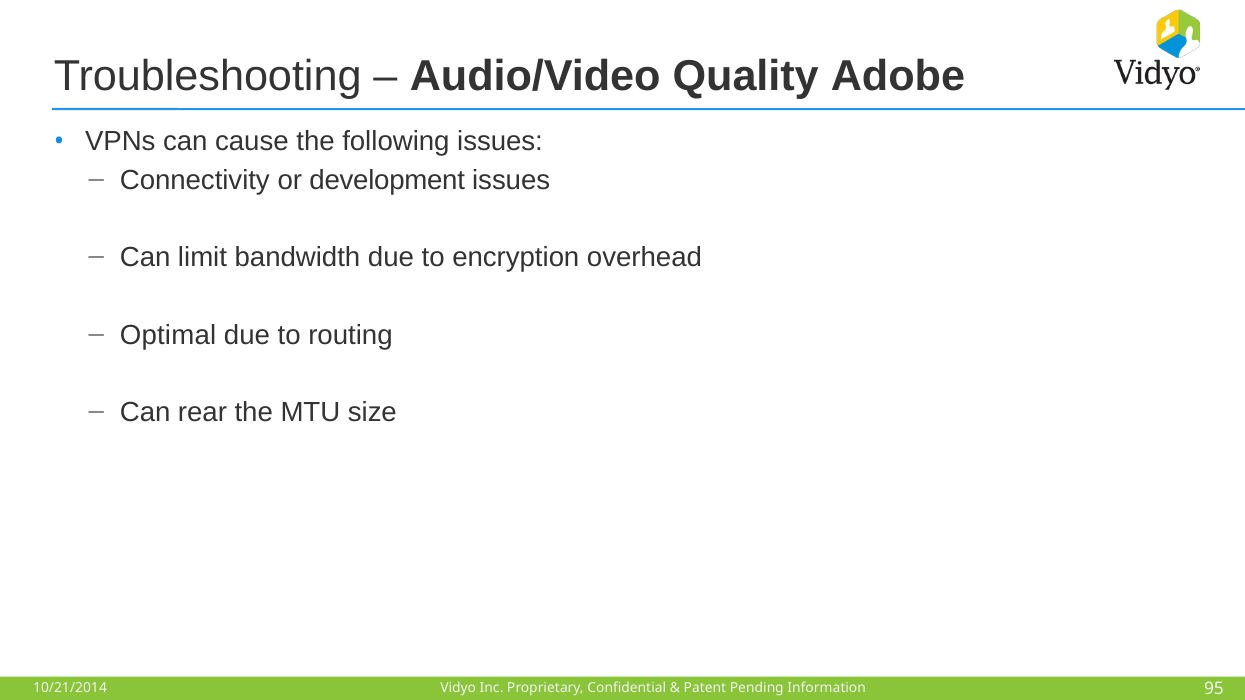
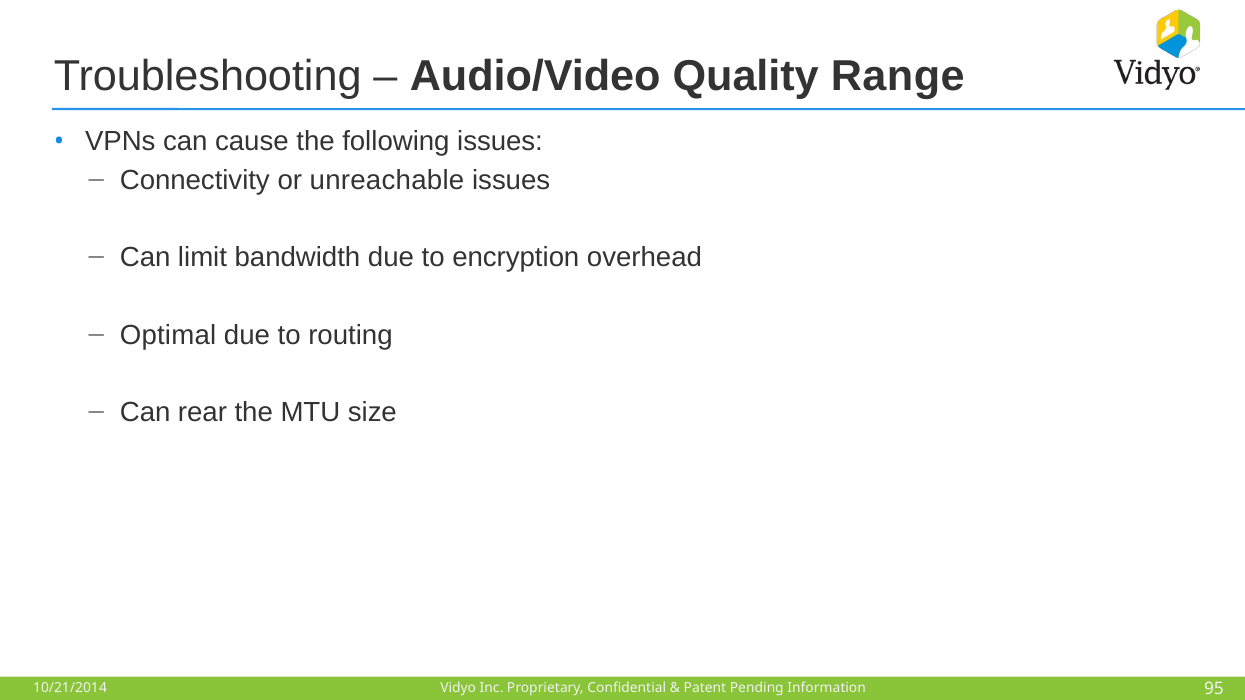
Adobe: Adobe -> Range (898, 76)
development: development -> unreachable (387, 180)
